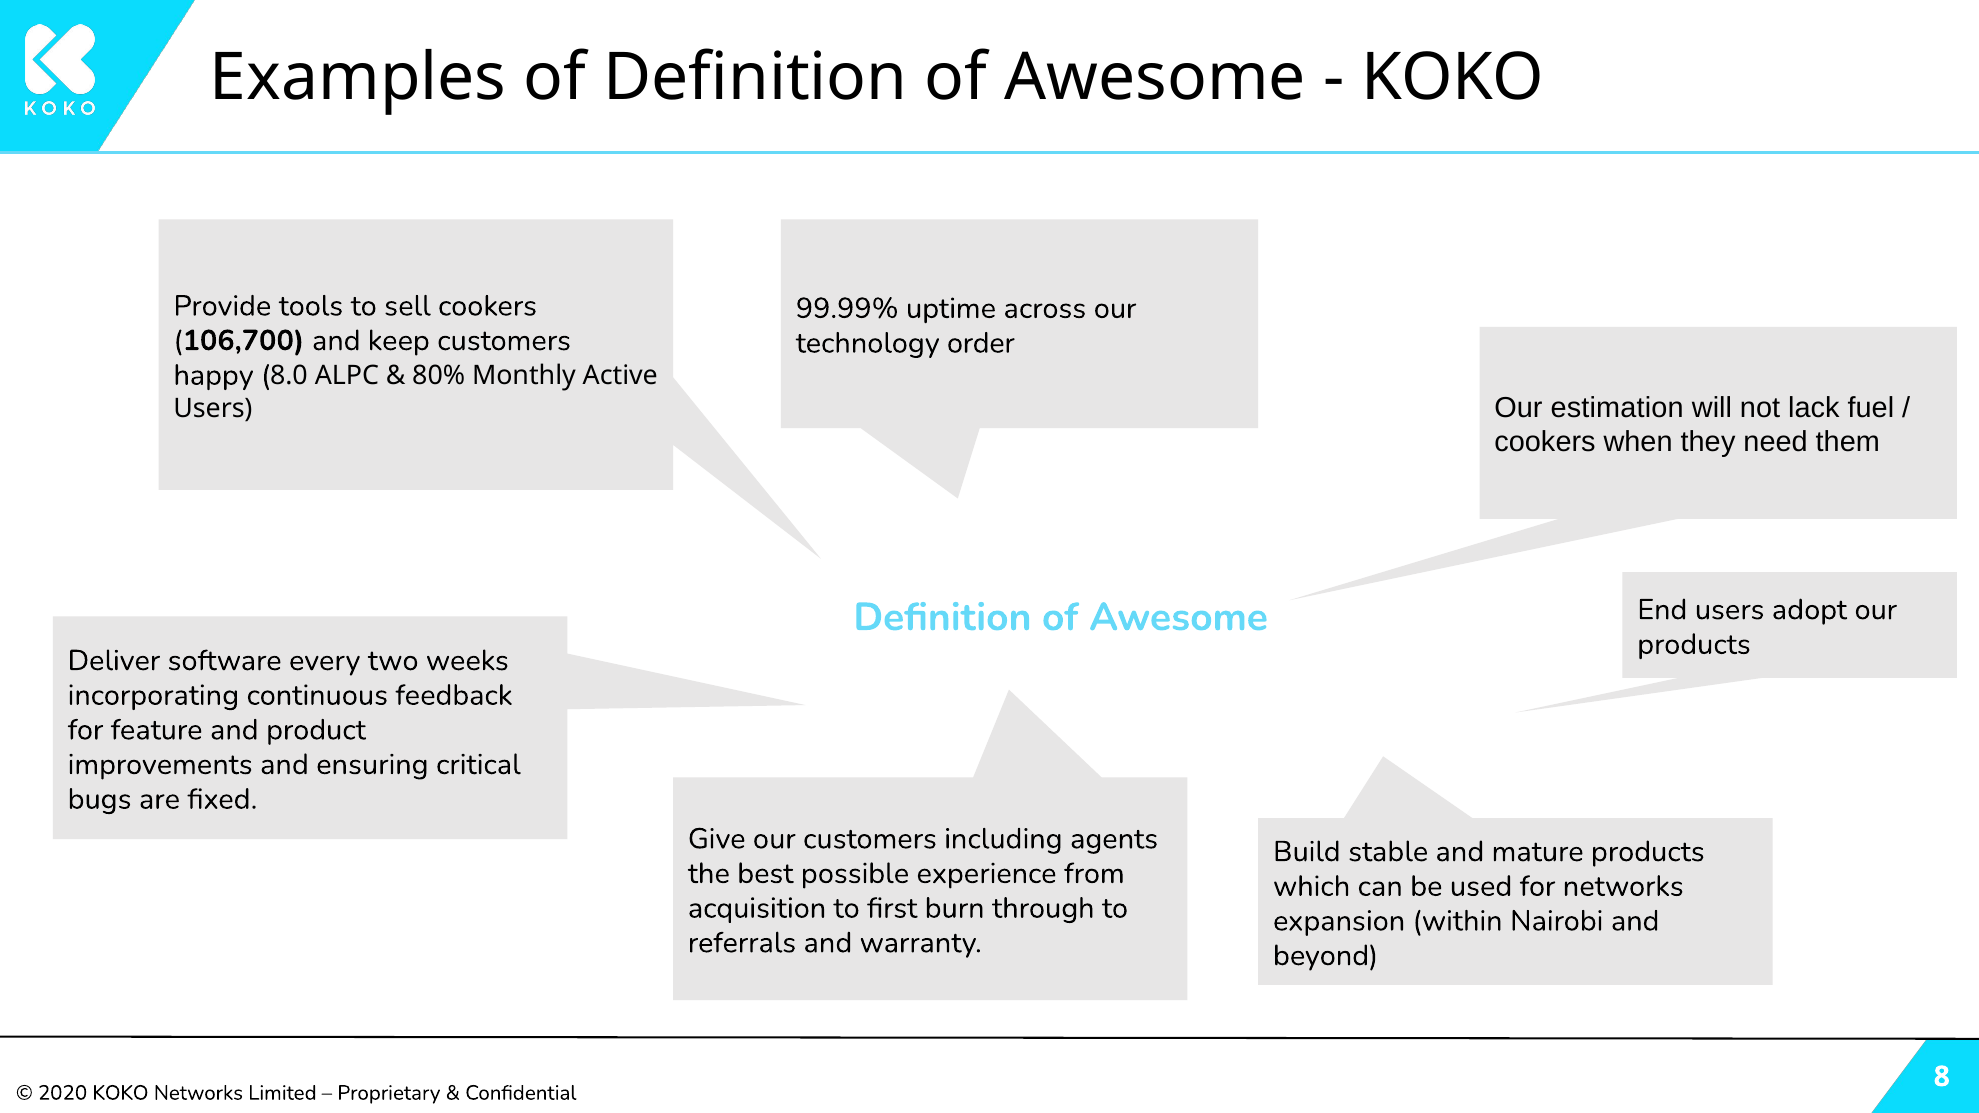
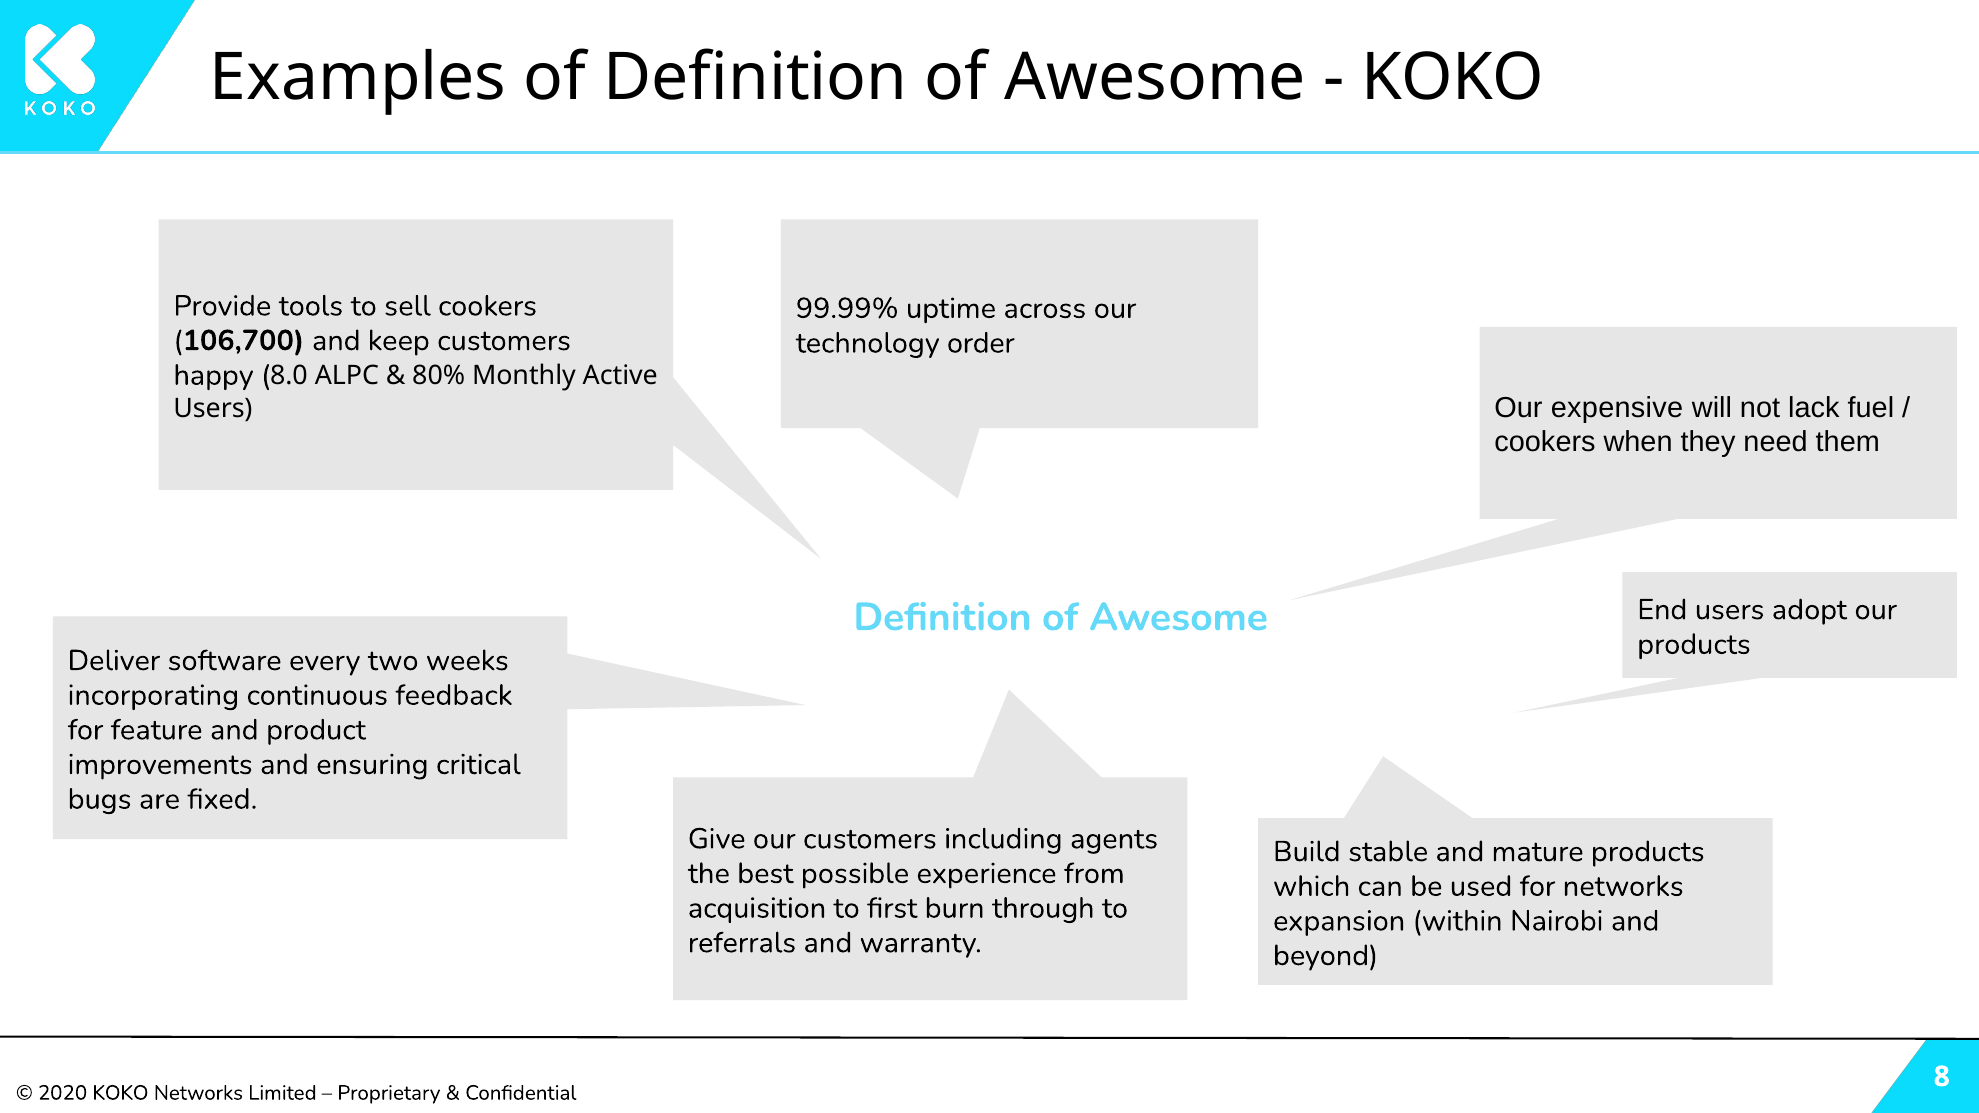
estimation: estimation -> expensive (1617, 408)
